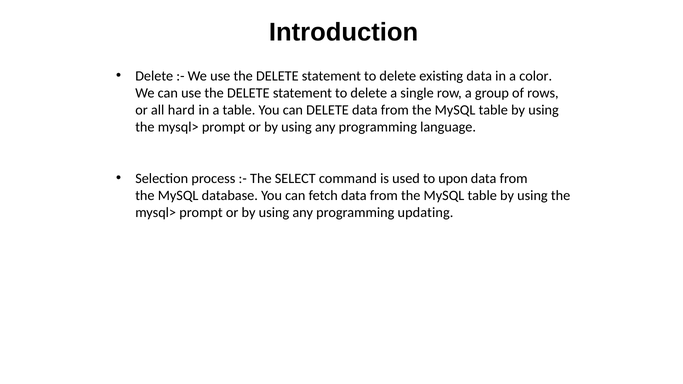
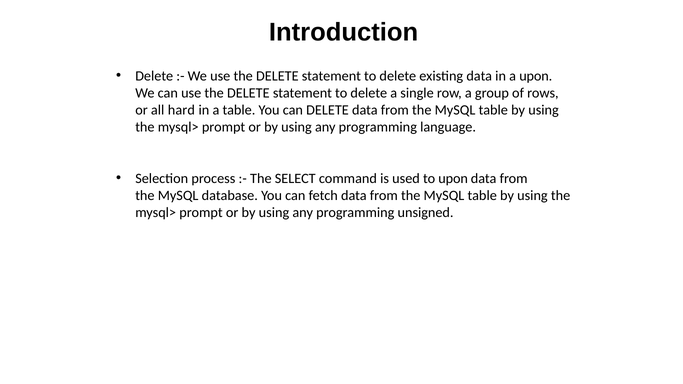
a color: color -> upon (536, 76)
updating: updating -> unsigned (426, 213)
